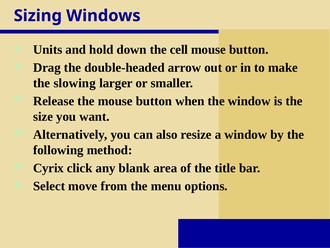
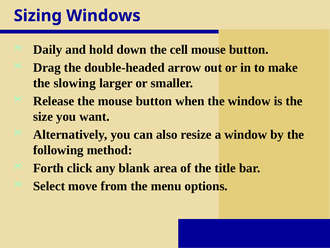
Units: Units -> Daily (48, 50)
Cyrix: Cyrix -> Forth (48, 168)
